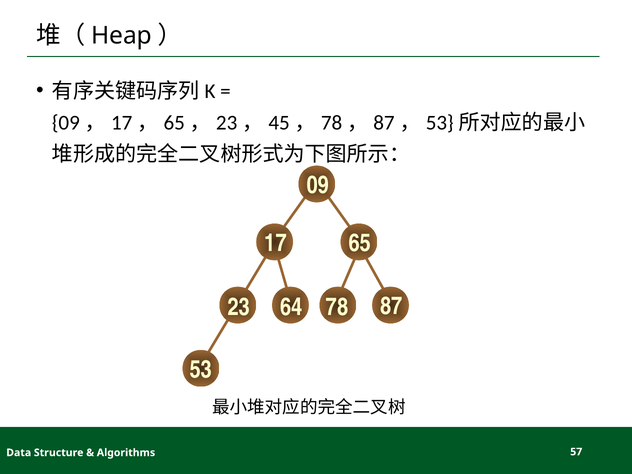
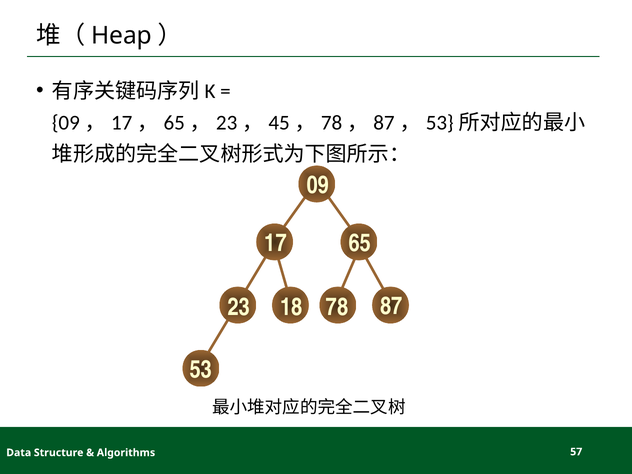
64: 64 -> 18 (291, 307)
